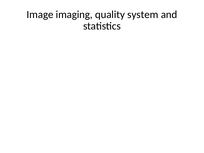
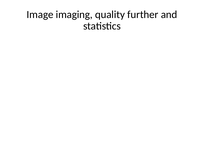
system: system -> further (143, 14)
